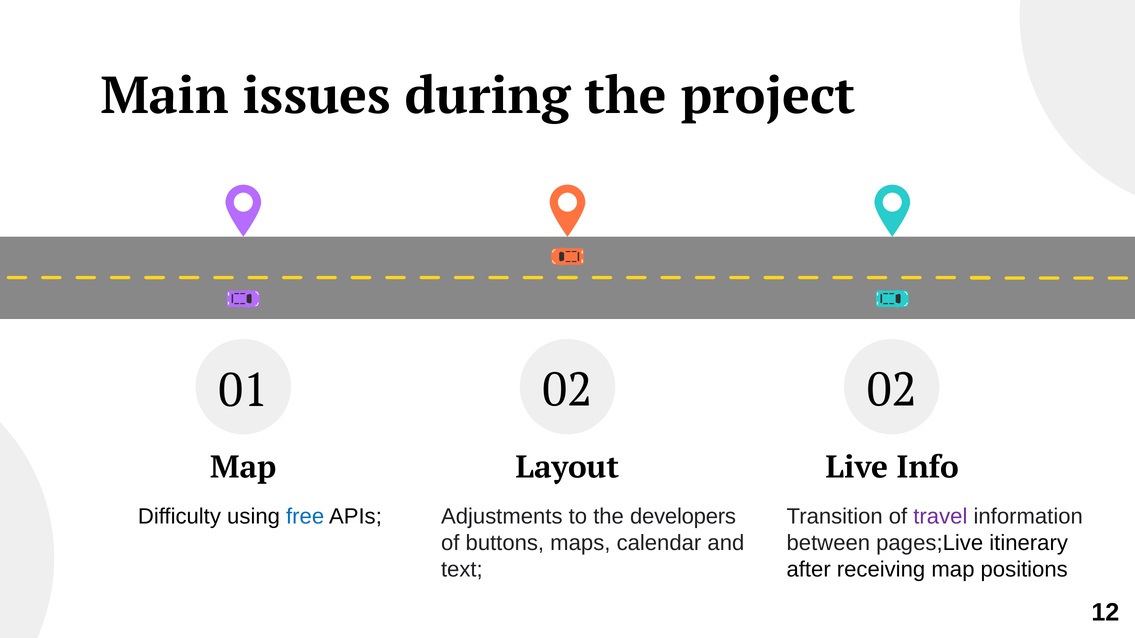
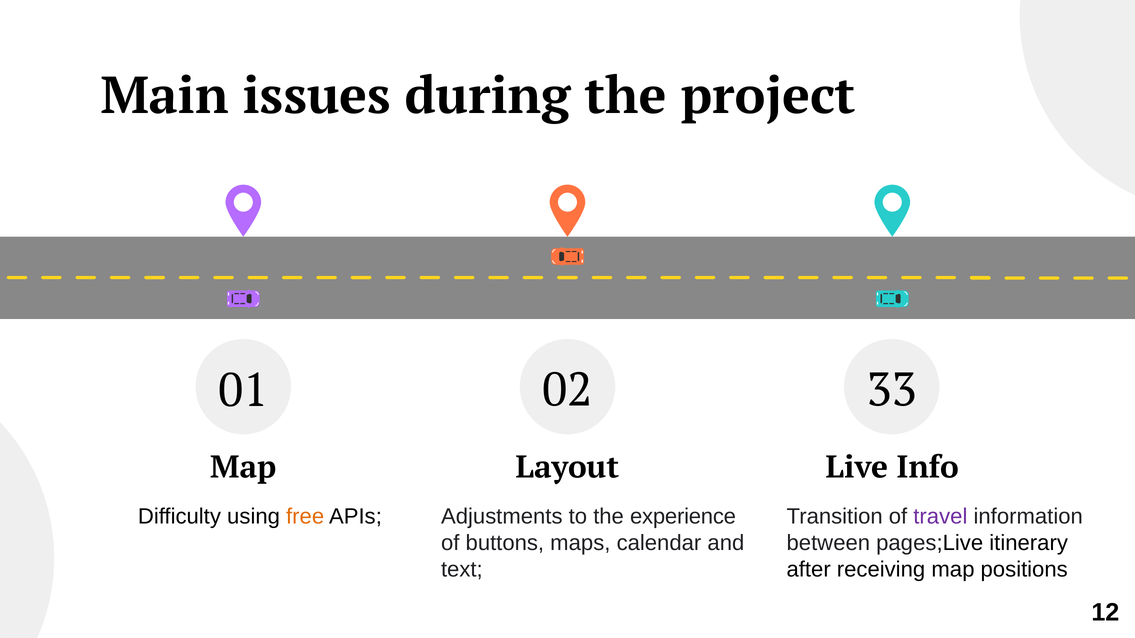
02 02: 02 -> 33 (892, 390)
free colour: blue -> orange (305, 517)
developers: developers -> experience (683, 517)
